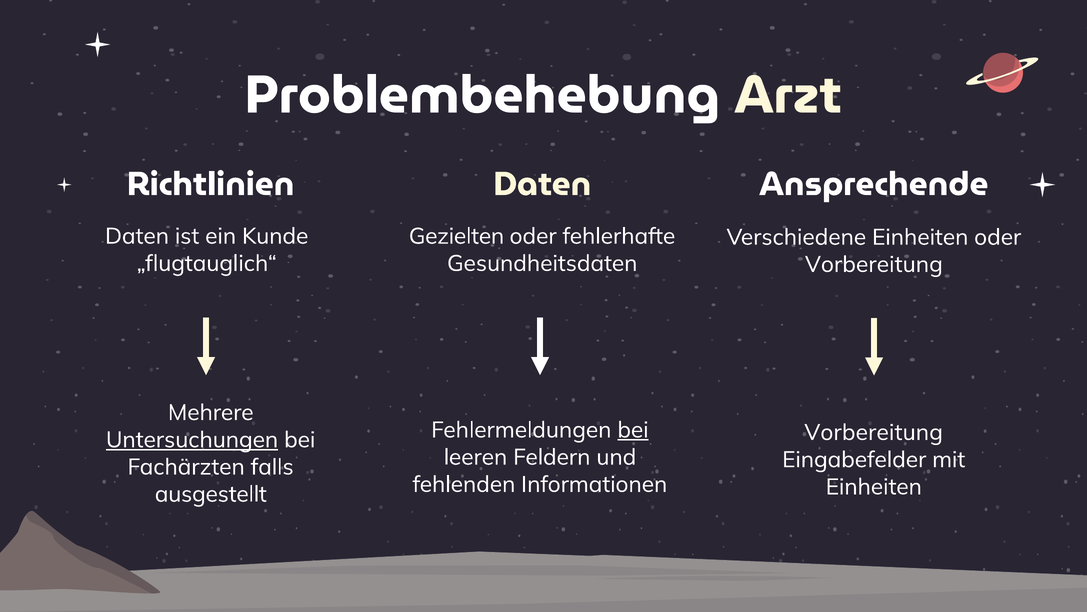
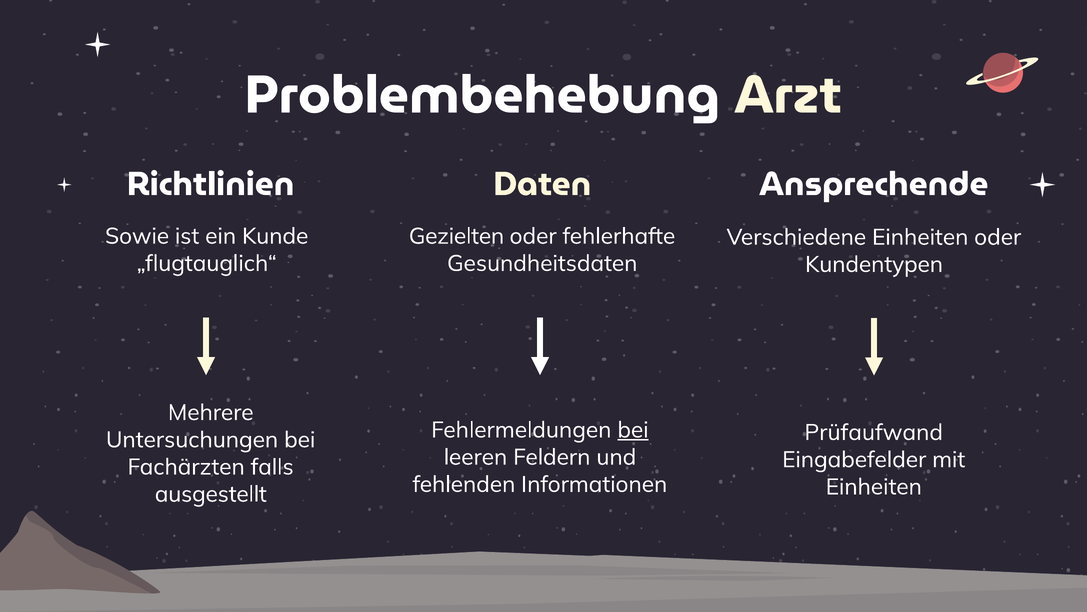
Daten: Daten -> Sowie (137, 236)
Vorbereitung: Vorbereitung -> Kundentypen (874, 264)
Vorbereitung: Vorbereitung -> Prüfaufwand (874, 432)
Untersuchungen underline: present -> none (192, 439)
